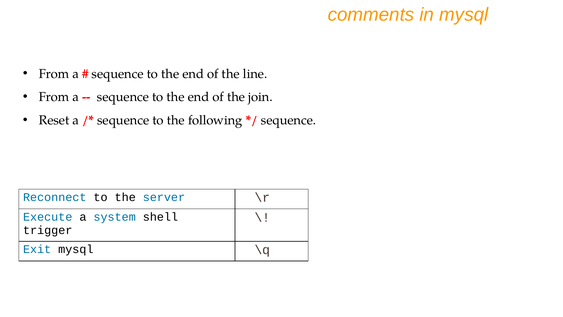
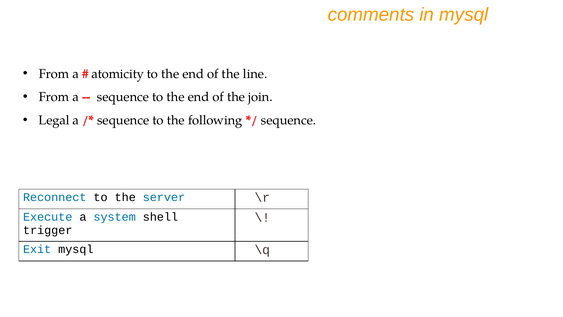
sequence: sequence -> atomicity (118, 74)
Reset: Reset -> Legal (54, 120)
